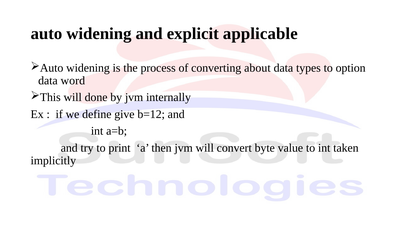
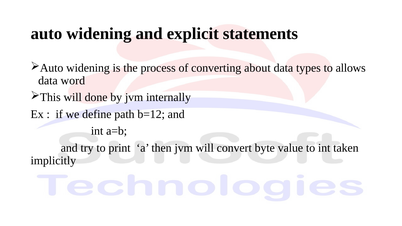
applicable: applicable -> statements (260, 34)
option: option -> allows (351, 68)
give: give -> path (124, 114)
